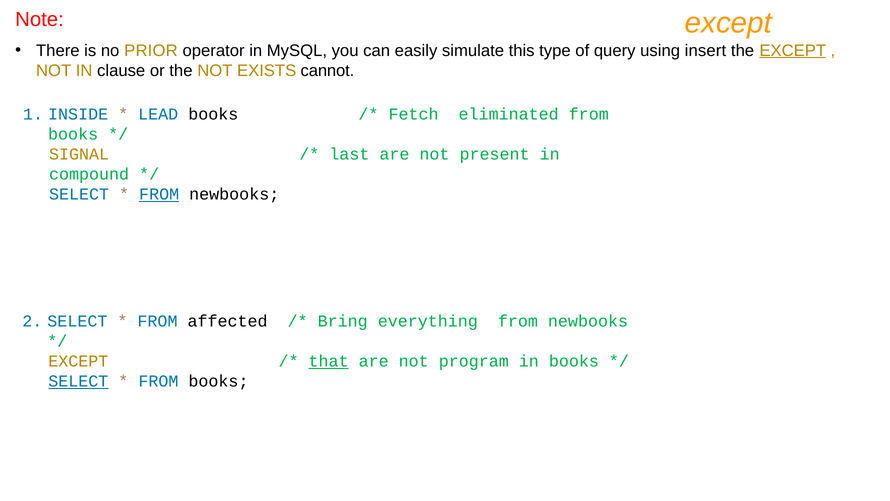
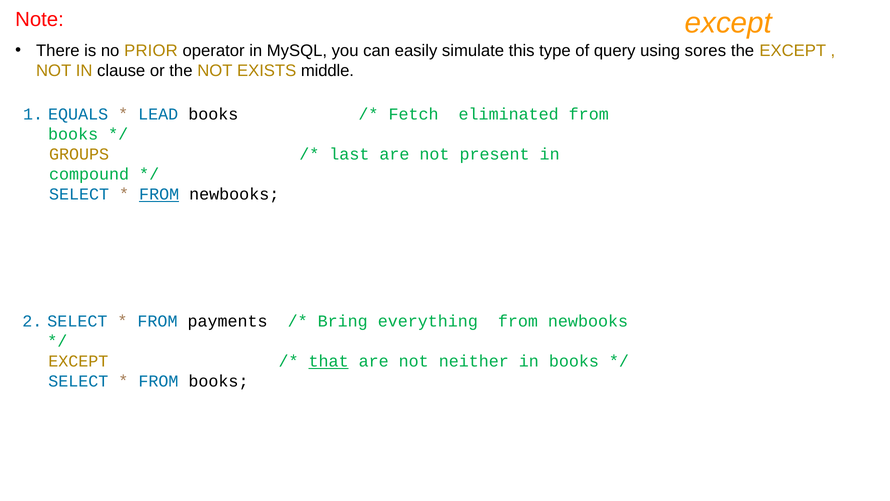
insert: insert -> sores (705, 51)
EXCEPT underline: present -> none (793, 51)
cannot: cannot -> middle (327, 71)
INSIDE: INSIDE -> EQUALS (78, 114)
SIGNAL: SIGNAL -> GROUPS (79, 154)
affected: affected -> payments (228, 321)
program: program -> neither (474, 361)
SELECT underline: present -> none (78, 381)
